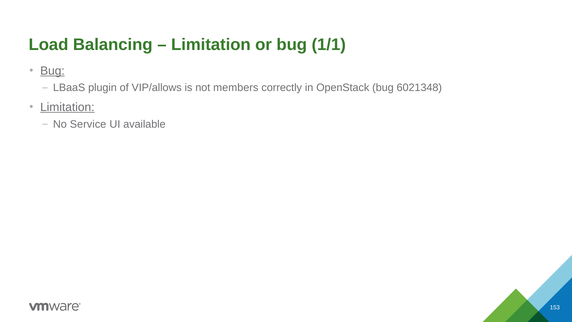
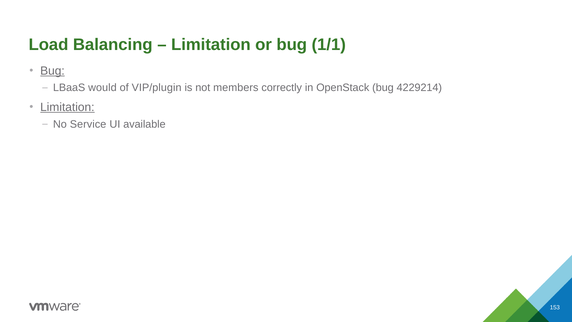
plugin: plugin -> would (102, 88)
VIP/allows: VIP/allows -> VIP/plugin (157, 88)
6021348: 6021348 -> 4229214 (419, 88)
